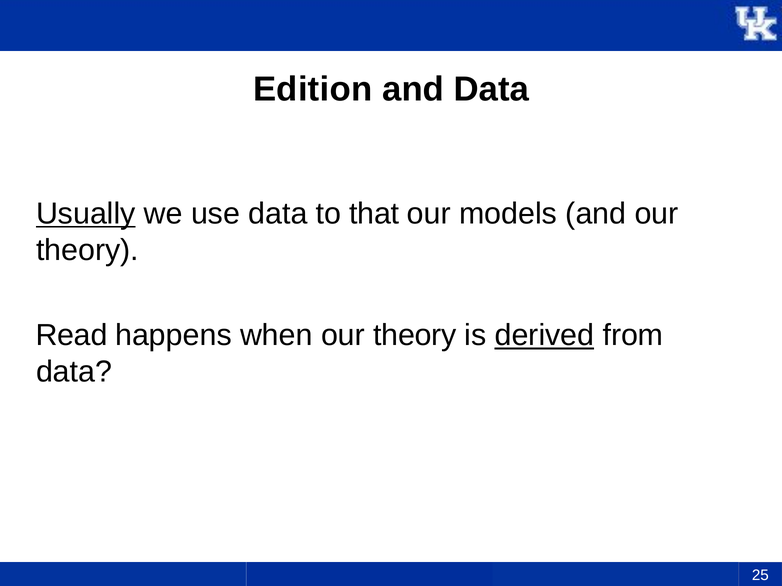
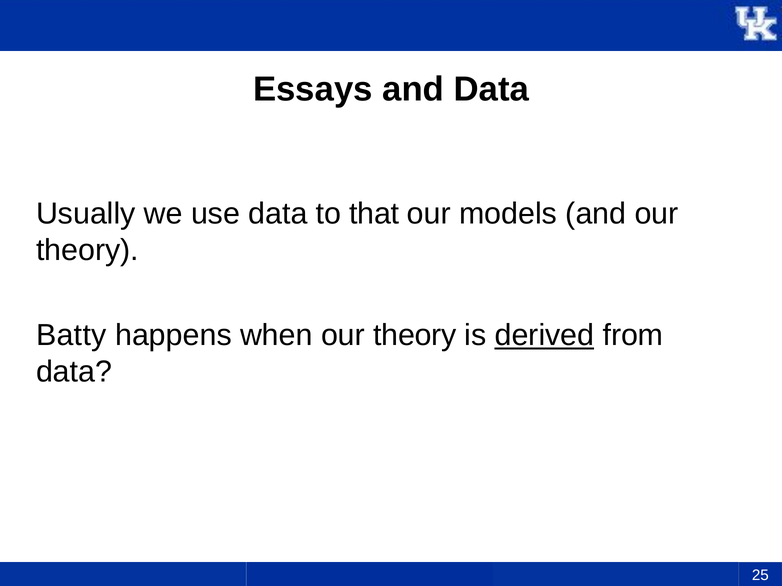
Edition: Edition -> Essays (313, 90)
Usually underline: present -> none (86, 214)
Read: Read -> Batty (71, 336)
